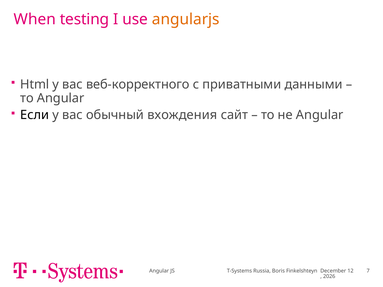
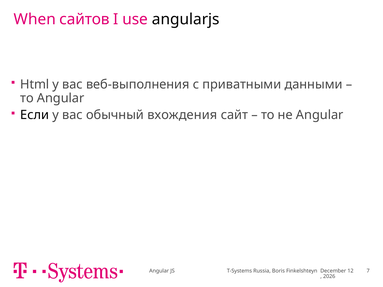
testing: testing -> сайтов (85, 19)
angularjs colour: orange -> black (186, 19)
веб-корректного: веб-корректного -> веб-выполнения (138, 84)
